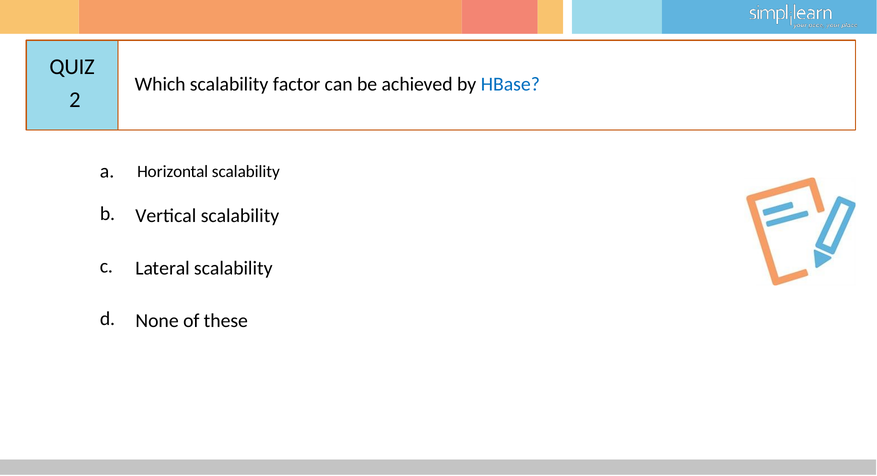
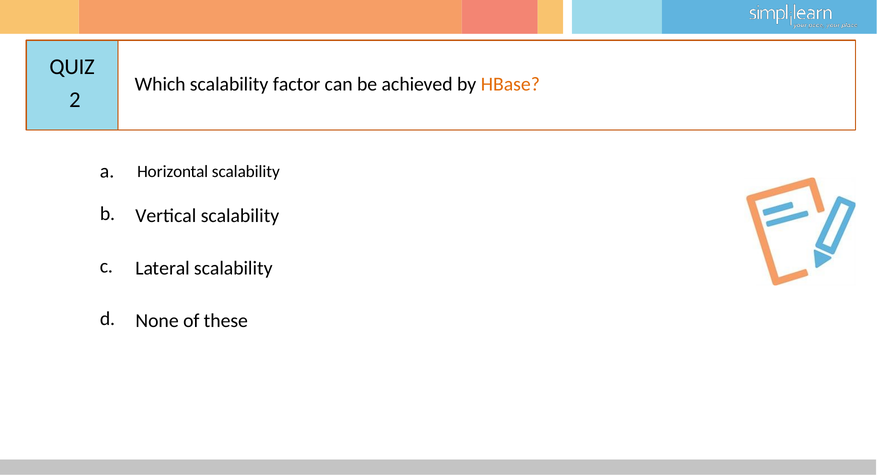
HBase colour: blue -> orange (510, 84)
